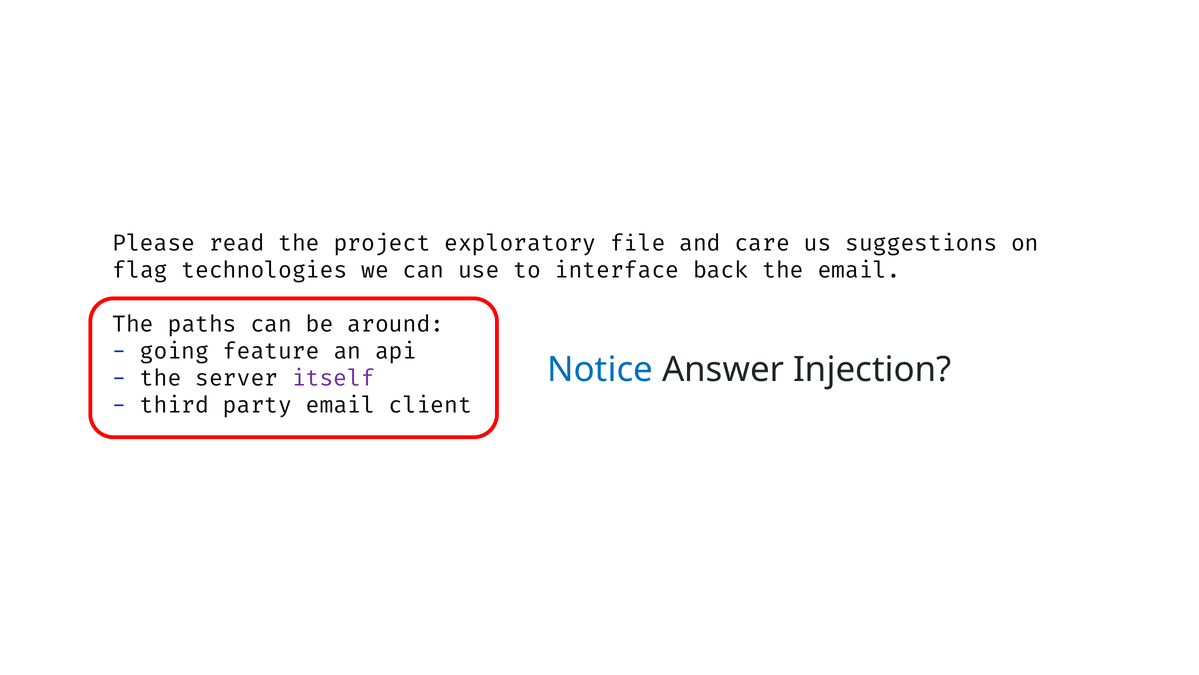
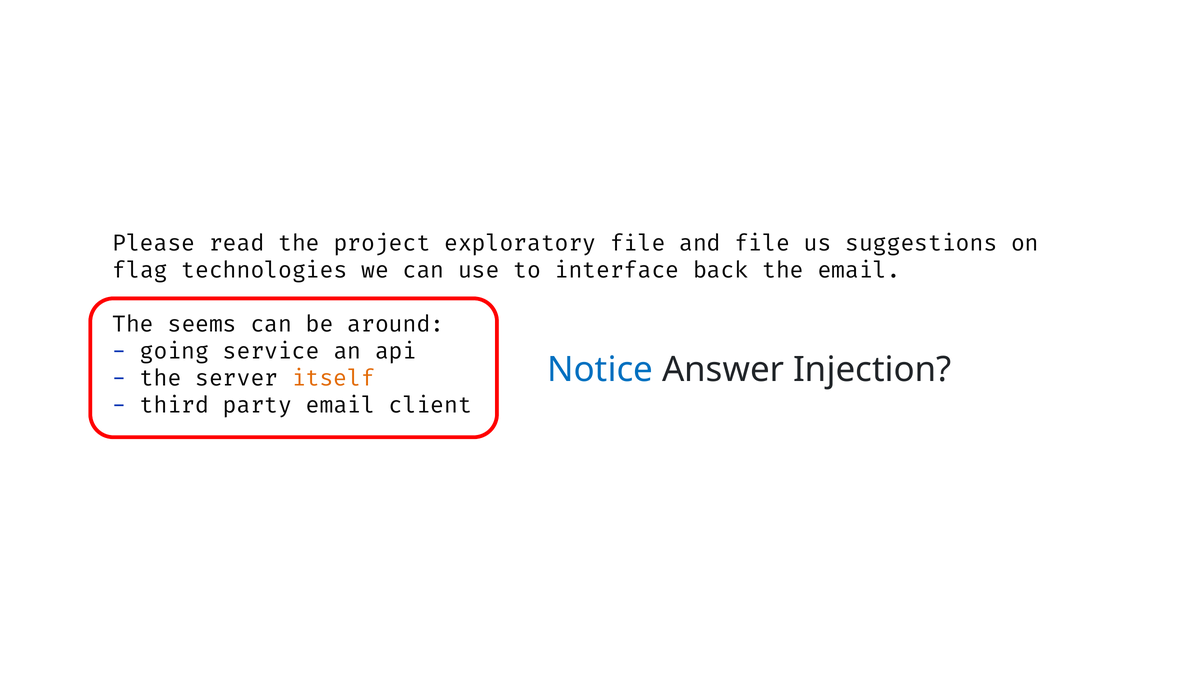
and care: care -> file (762, 243)
paths: paths -> seems (202, 324)
feature: feature -> service (271, 351)
itself colour: purple -> orange (333, 378)
